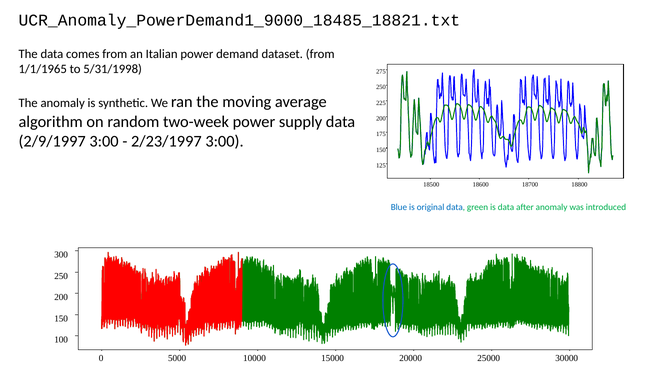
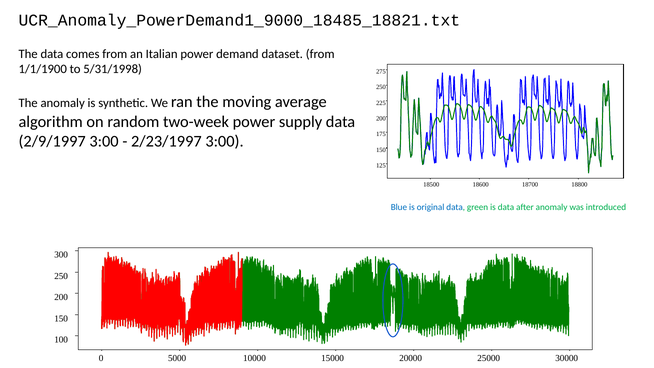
1/1/1965: 1/1/1965 -> 1/1/1900 (43, 69)
